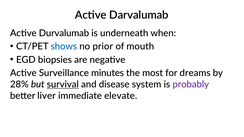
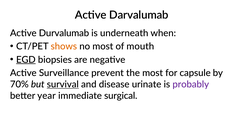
shows colour: blue -> orange (64, 47)
no prior: prior -> most (103, 47)
EGD underline: none -> present (26, 60)
minutes: minutes -> prevent (108, 73)
dreams: dreams -> capsule (195, 73)
28%: 28% -> 70% (19, 84)
system: system -> urinate (147, 84)
liver: liver -> year (46, 96)
elevate: elevate -> surgical (121, 96)
